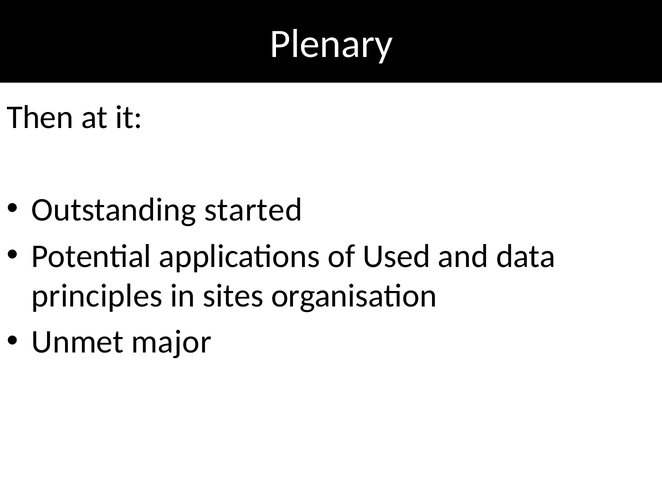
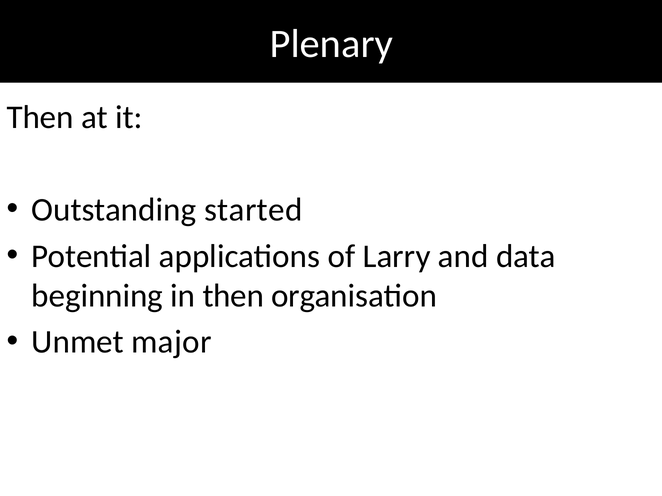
Used: Used -> Larry (397, 256)
principles: principles -> beginning (97, 296)
in sites: sites -> then (233, 296)
